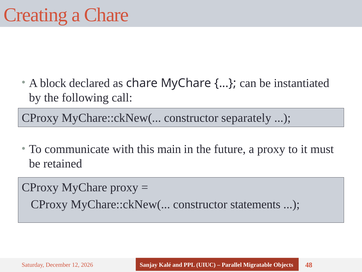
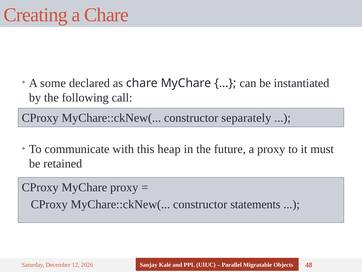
block: block -> some (53, 83)
main: main -> heap (169, 149)
